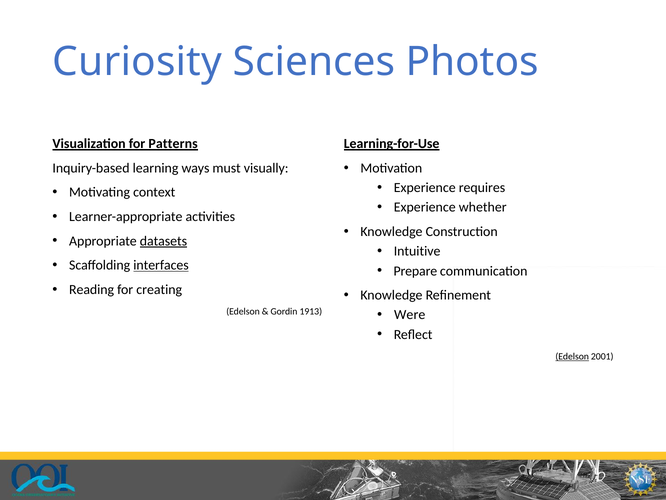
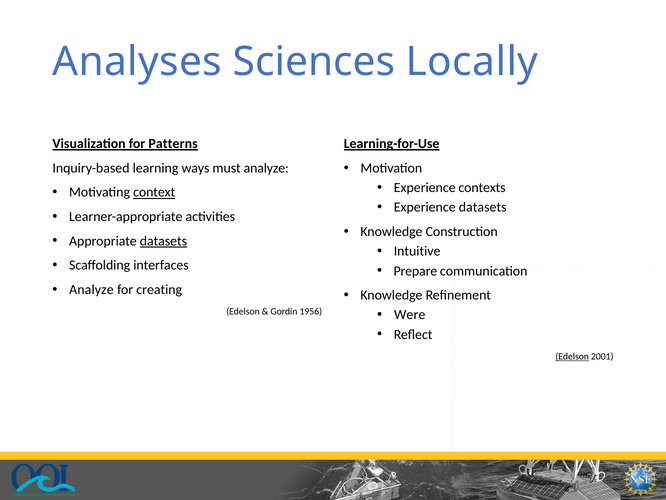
Curiosity: Curiosity -> Analyses (137, 62)
Photos: Photos -> Locally (472, 62)
must visually: visually -> analyze (266, 168)
requires: requires -> contexts (482, 188)
context underline: none -> present (154, 192)
Experience whether: whether -> datasets (483, 207)
interfaces underline: present -> none (161, 265)
Reading: Reading -> Analyze (91, 289)
1913: 1913 -> 1956 (311, 311)
